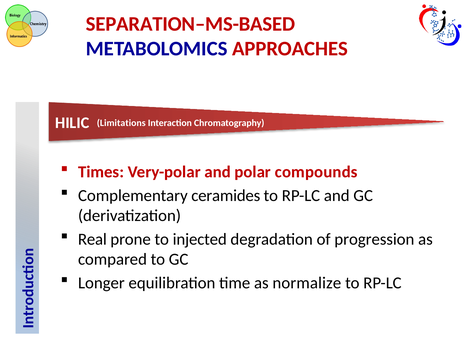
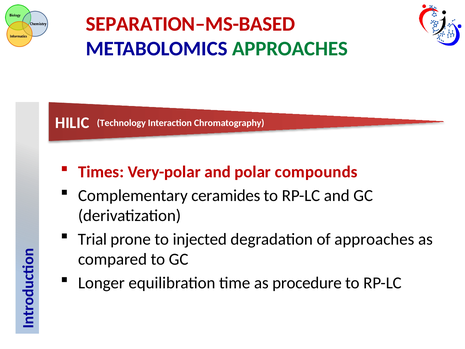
APPROACHES colour: red -> green (290, 49)
Limitations: Limitations -> Technology (121, 123)
Real: Real -> Trial (92, 239)
of progression: progression -> approaches (374, 239)
normalize: normalize -> procedure (307, 283)
